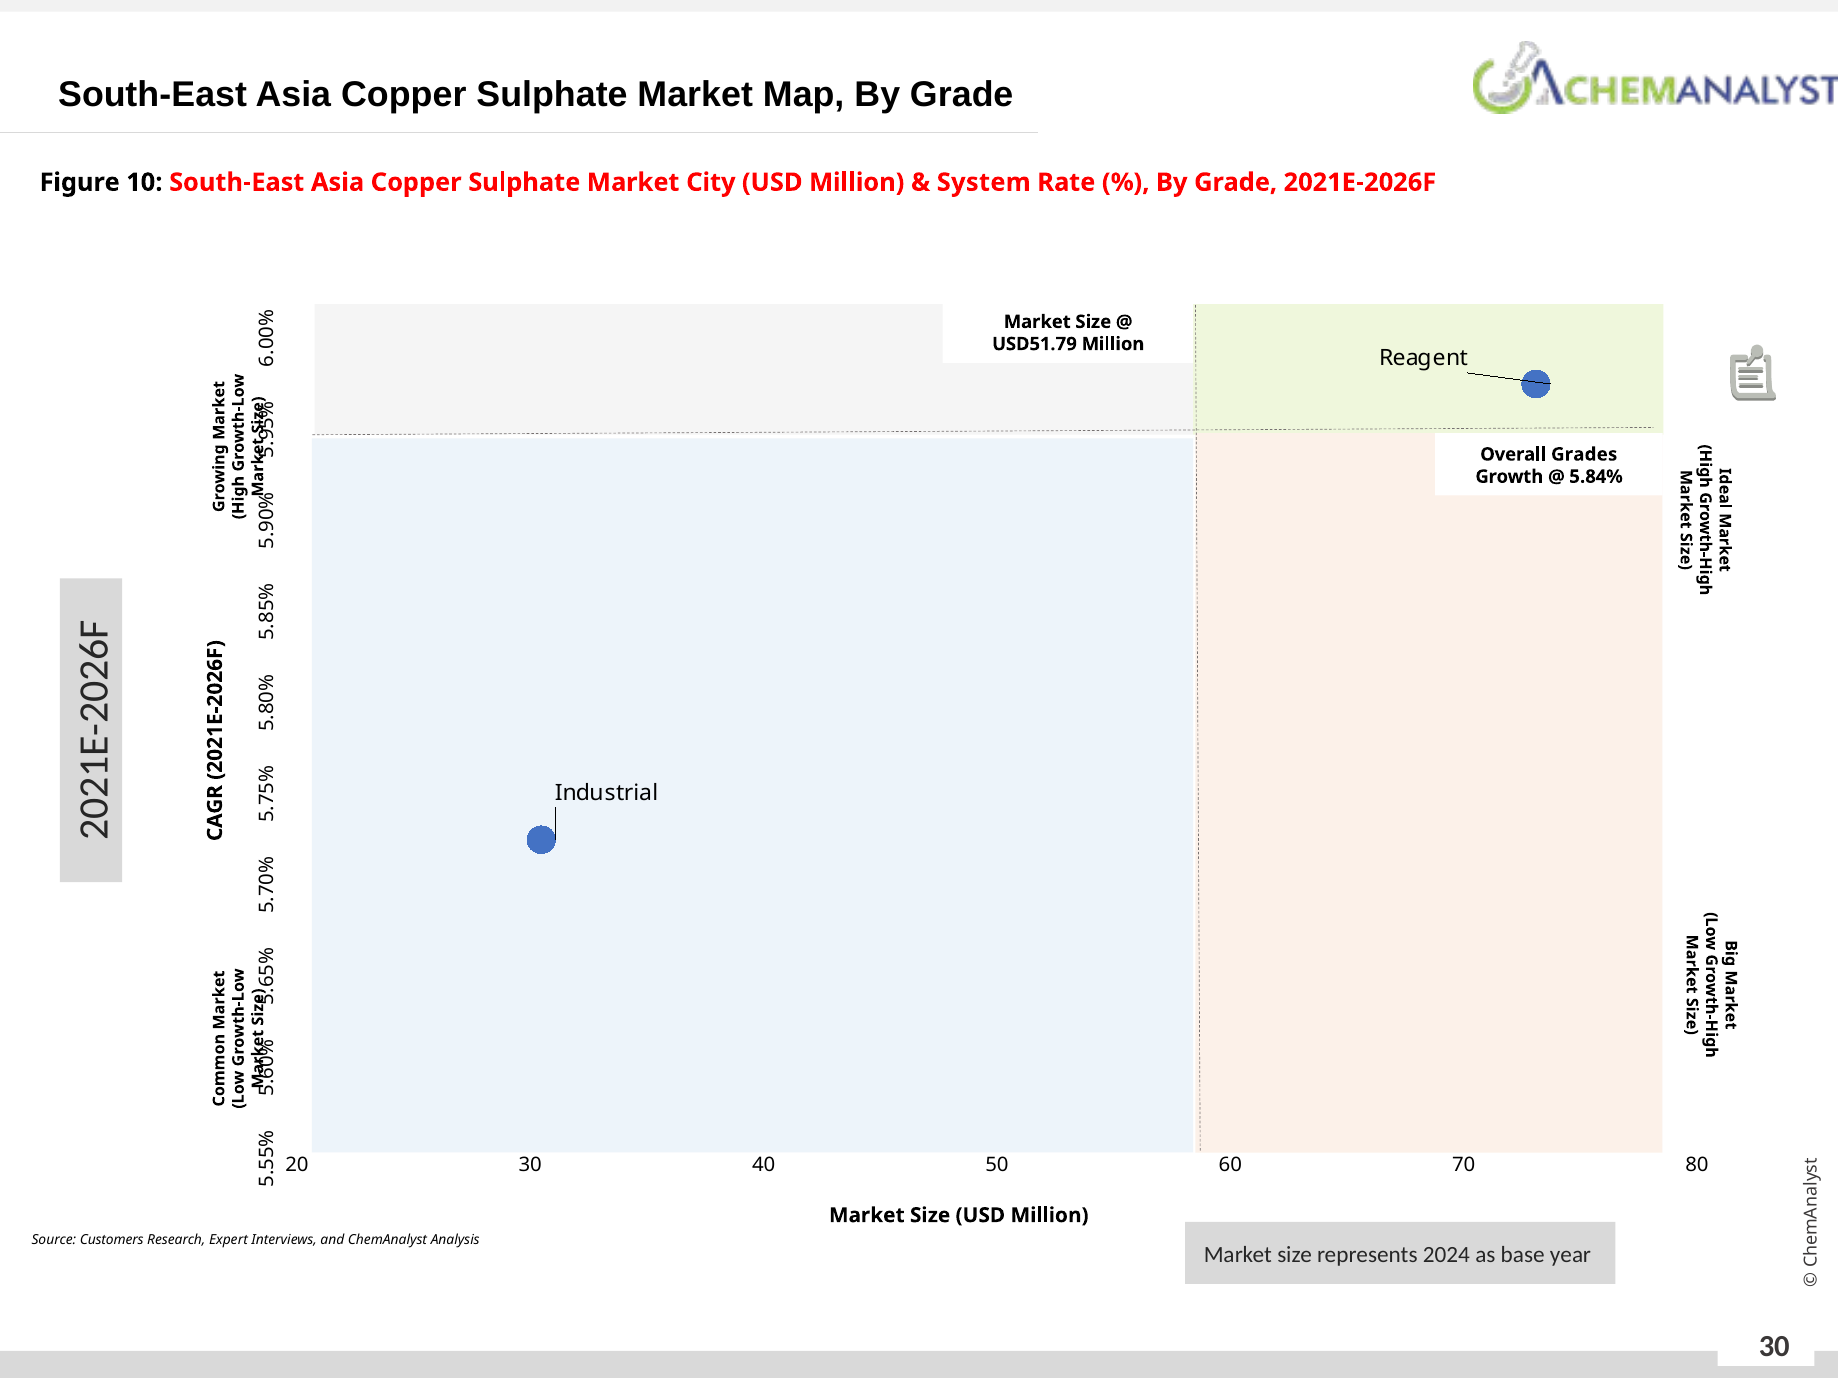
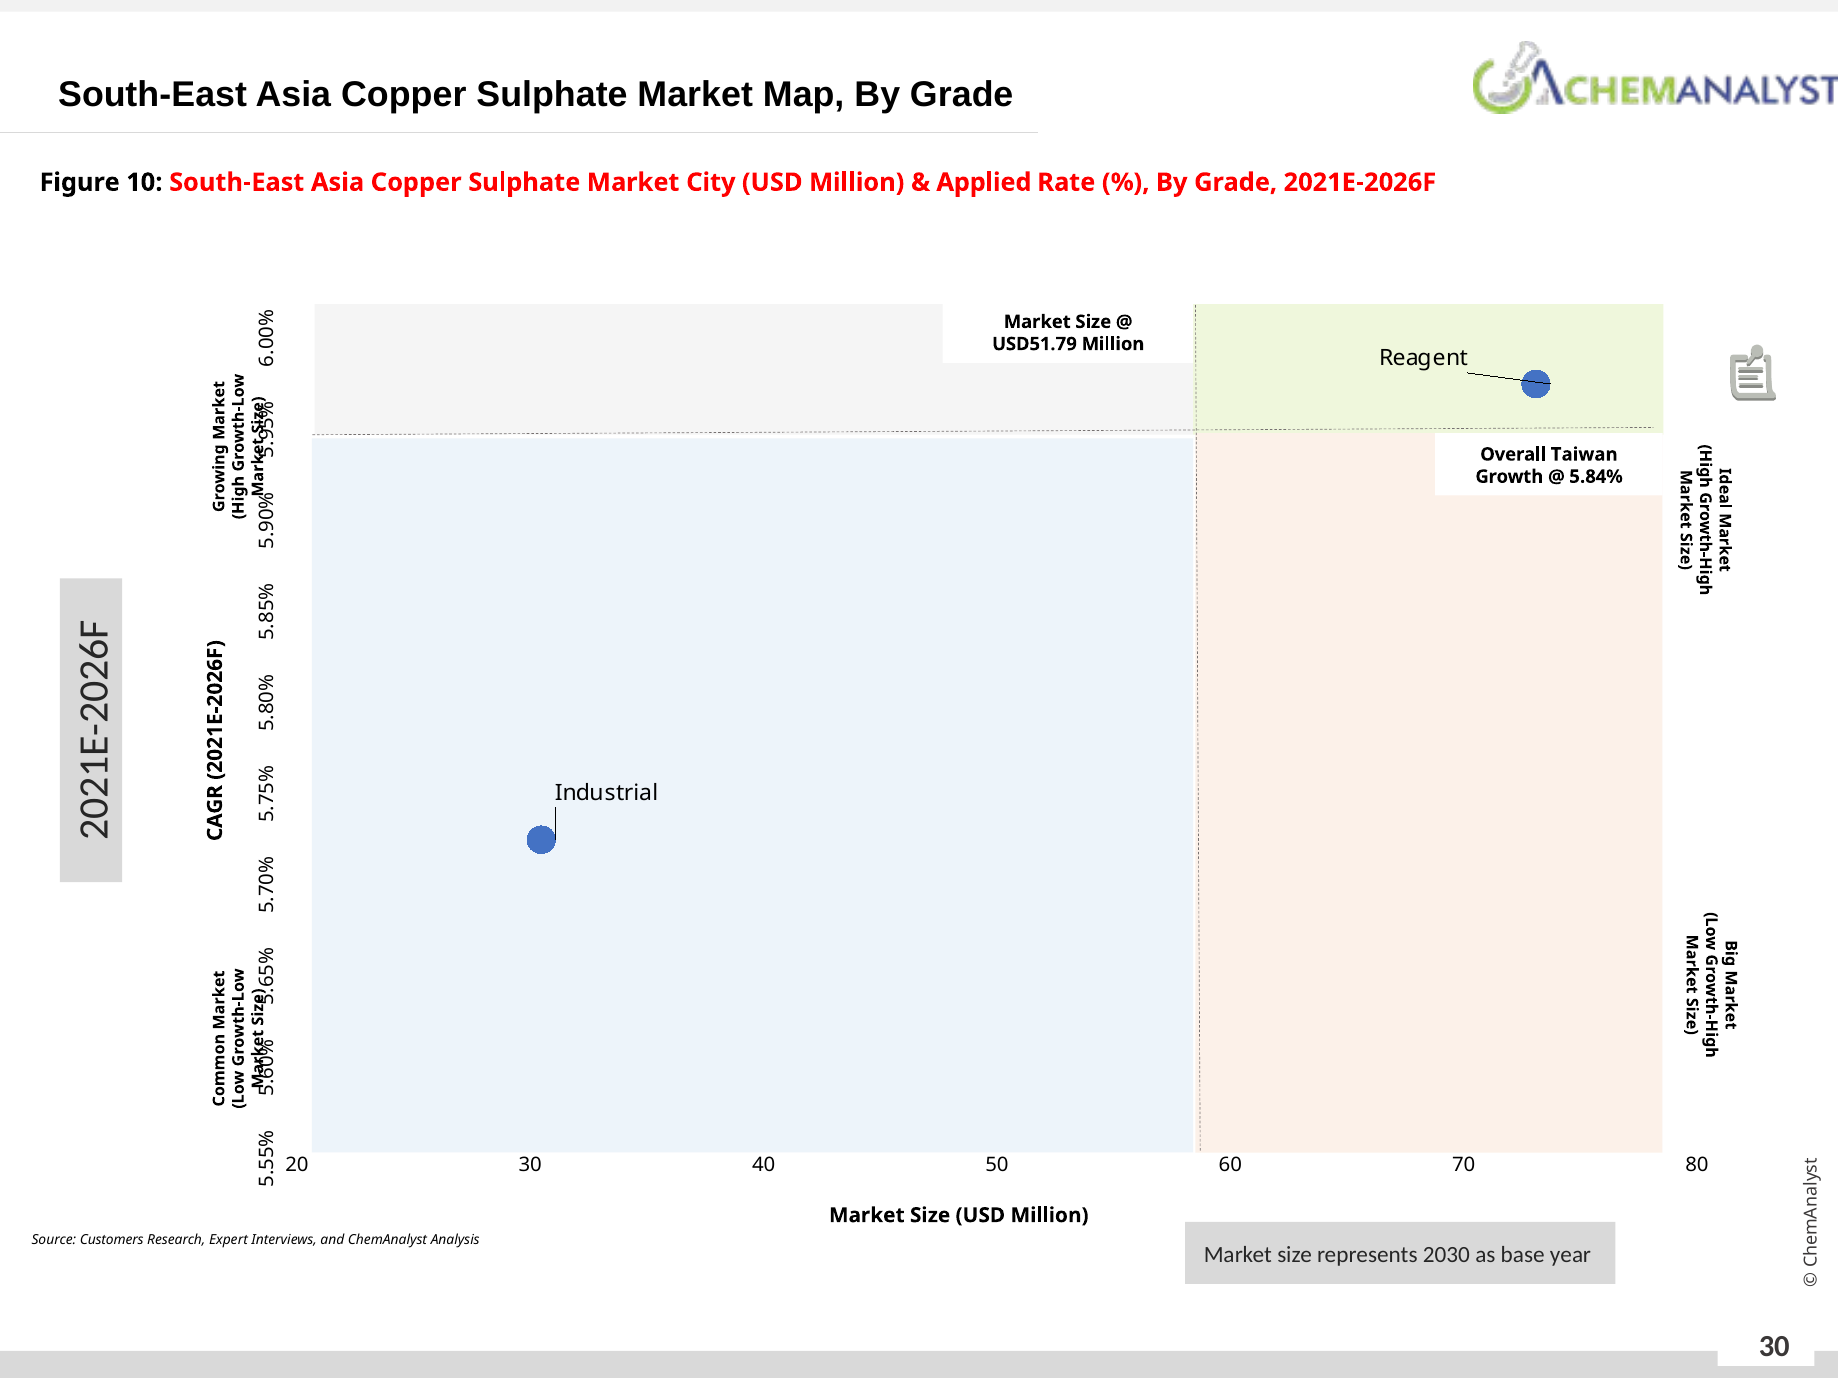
System: System -> Applied (984, 182)
Grades: Grades -> Taiwan (1584, 455)
2024: 2024 -> 2030 (1446, 1255)
